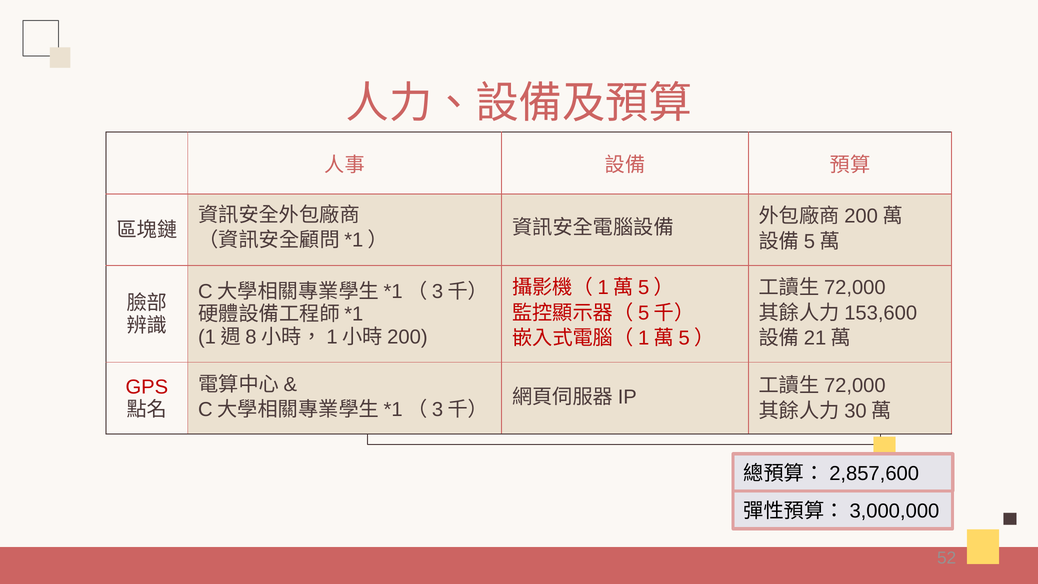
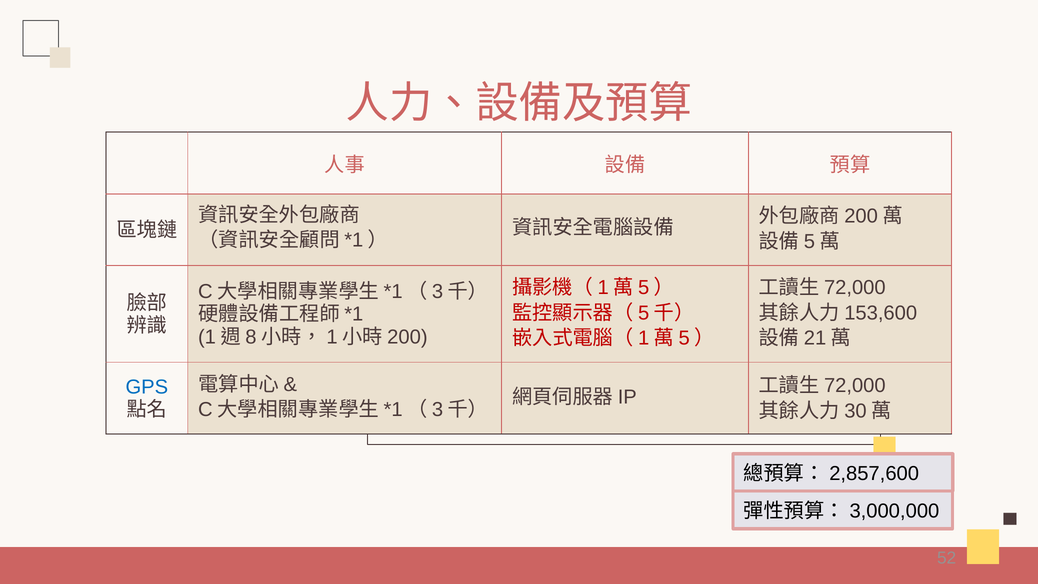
GPS colour: red -> blue (147, 387)
